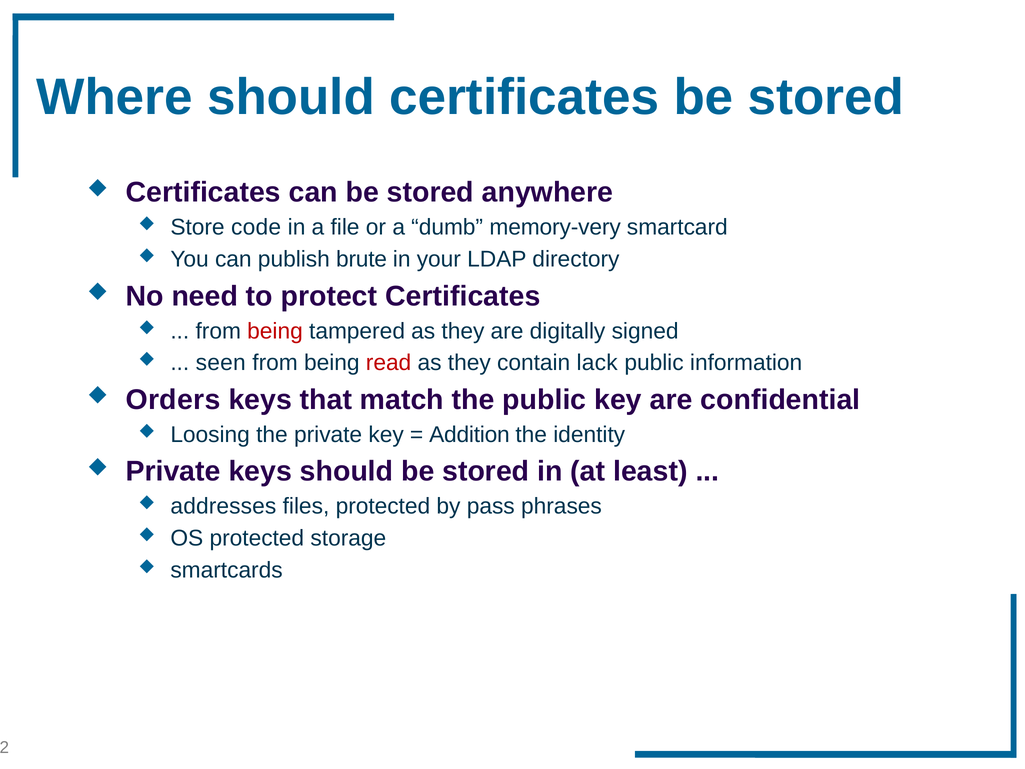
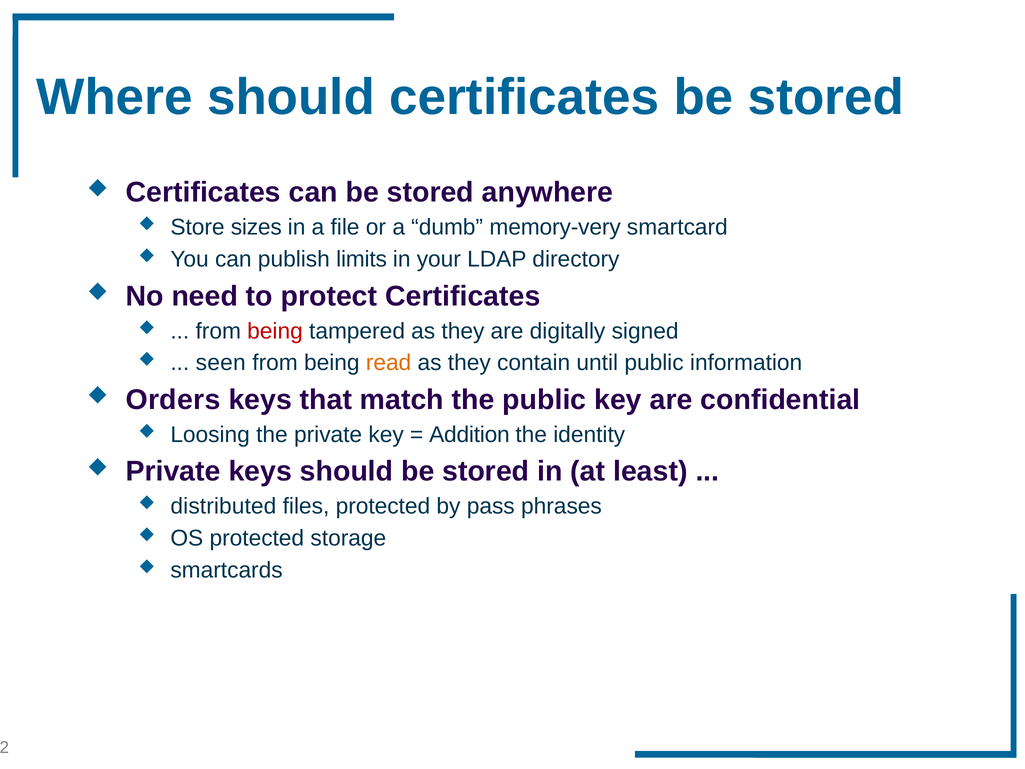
code: code -> sizes (256, 227)
brute: brute -> limits (362, 259)
read colour: red -> orange (389, 363)
lack: lack -> until (597, 363)
addresses: addresses -> distributed (223, 506)
